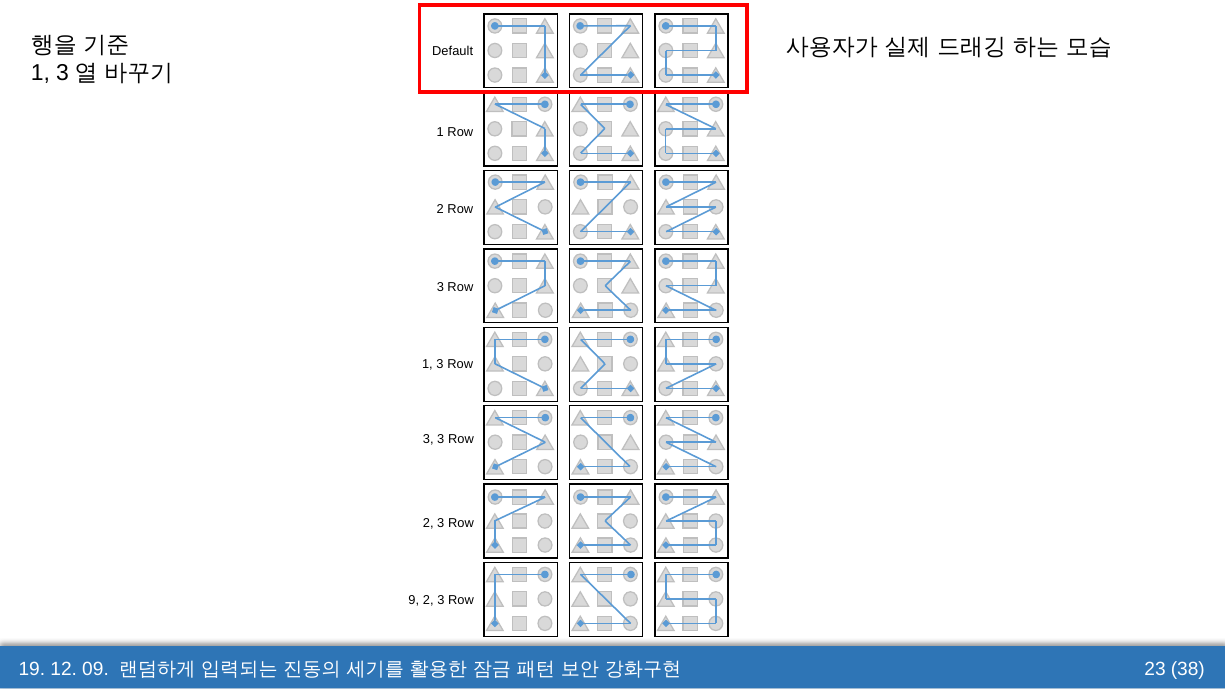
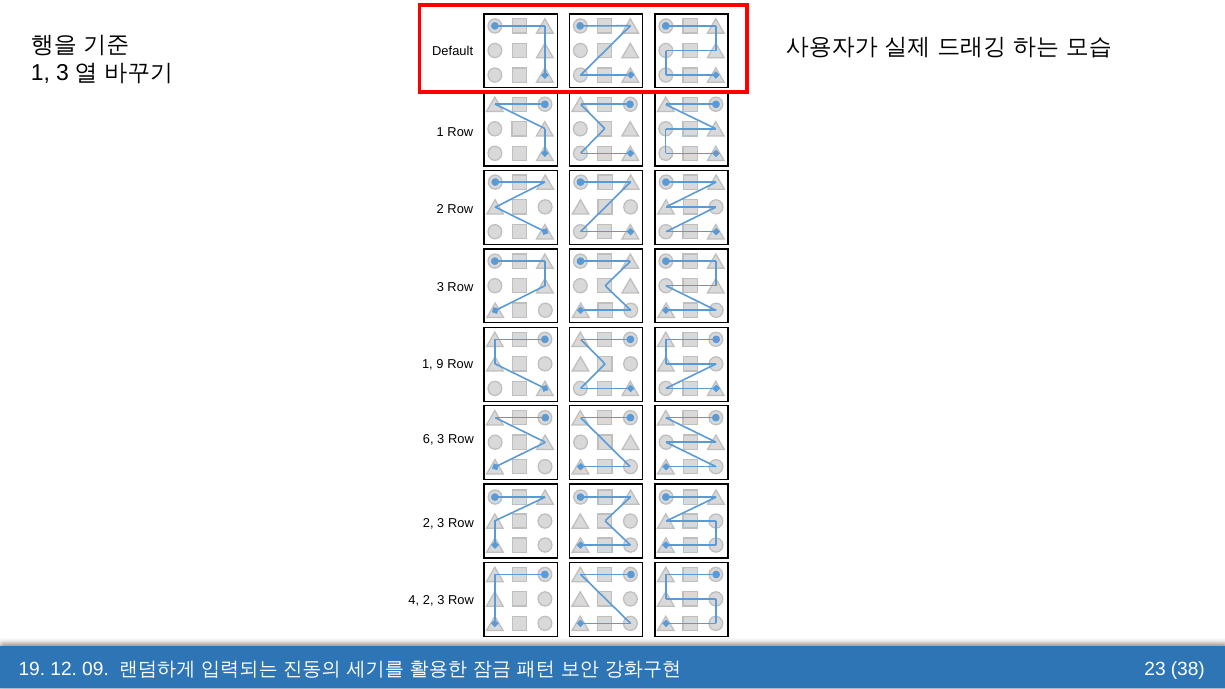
1 3: 3 -> 9 (440, 364)
3: 3 -> 6 (428, 440)
9: 9 -> 4 (414, 601)
